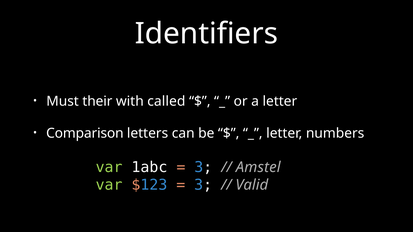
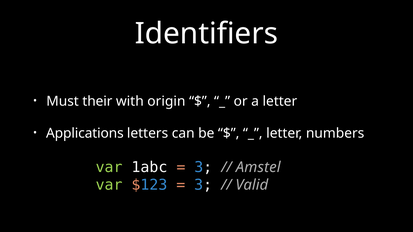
called: called -> origin (166, 101)
Comparison: Comparison -> Applications (85, 133)
